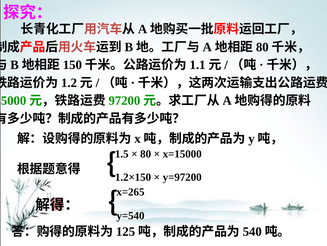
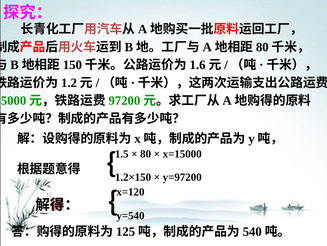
1.1: 1.1 -> 1.6 (198, 65)
x=265: x=265 -> x=120 (130, 191)
